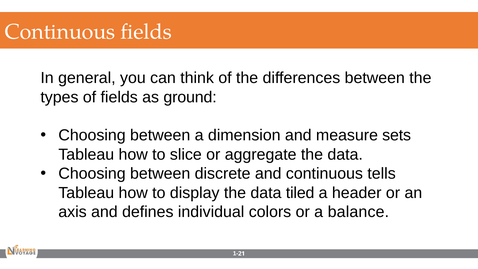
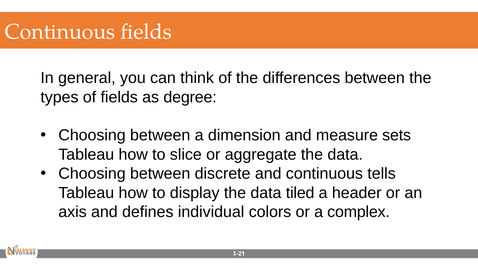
ground: ground -> degree (190, 97)
balance: balance -> complex (359, 212)
